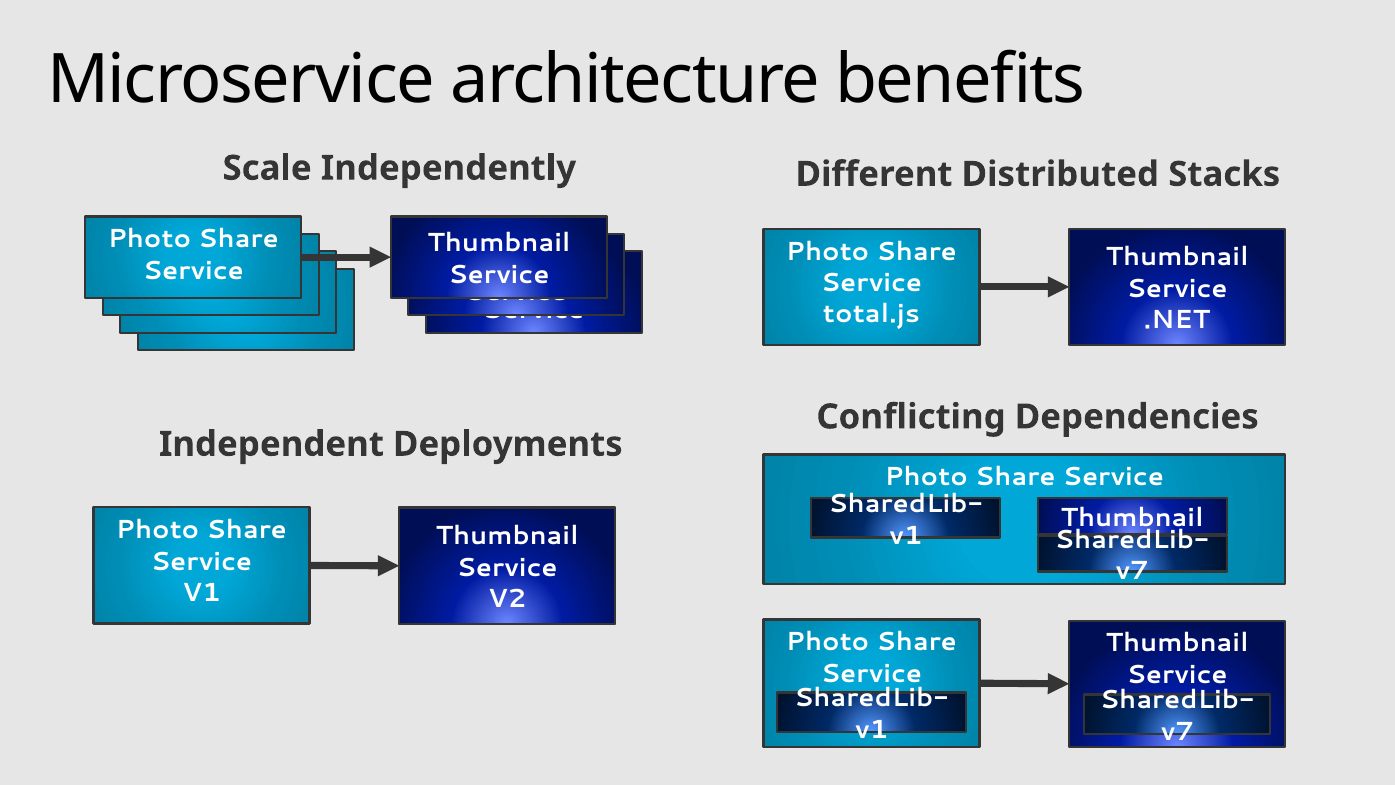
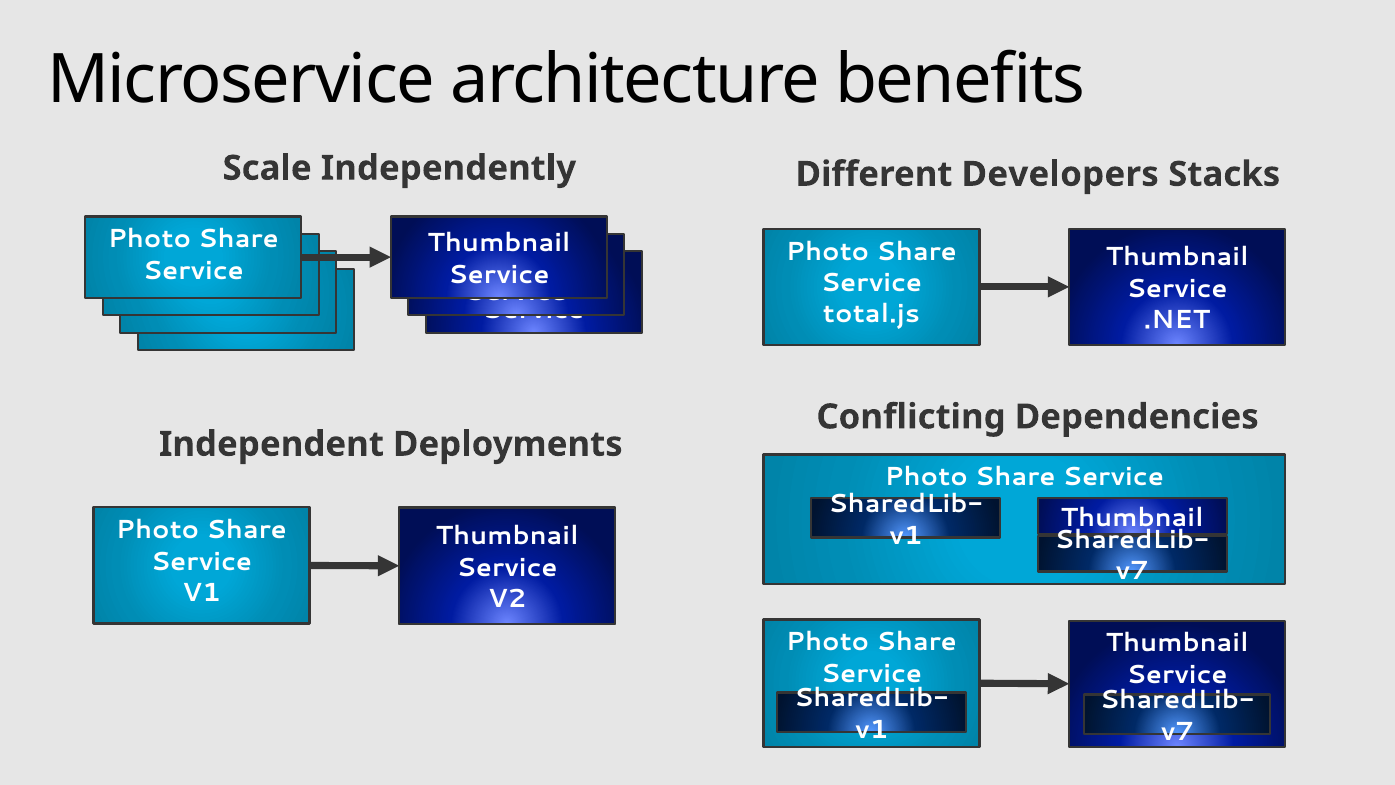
Distributed: Distributed -> Developers (1060, 174)
